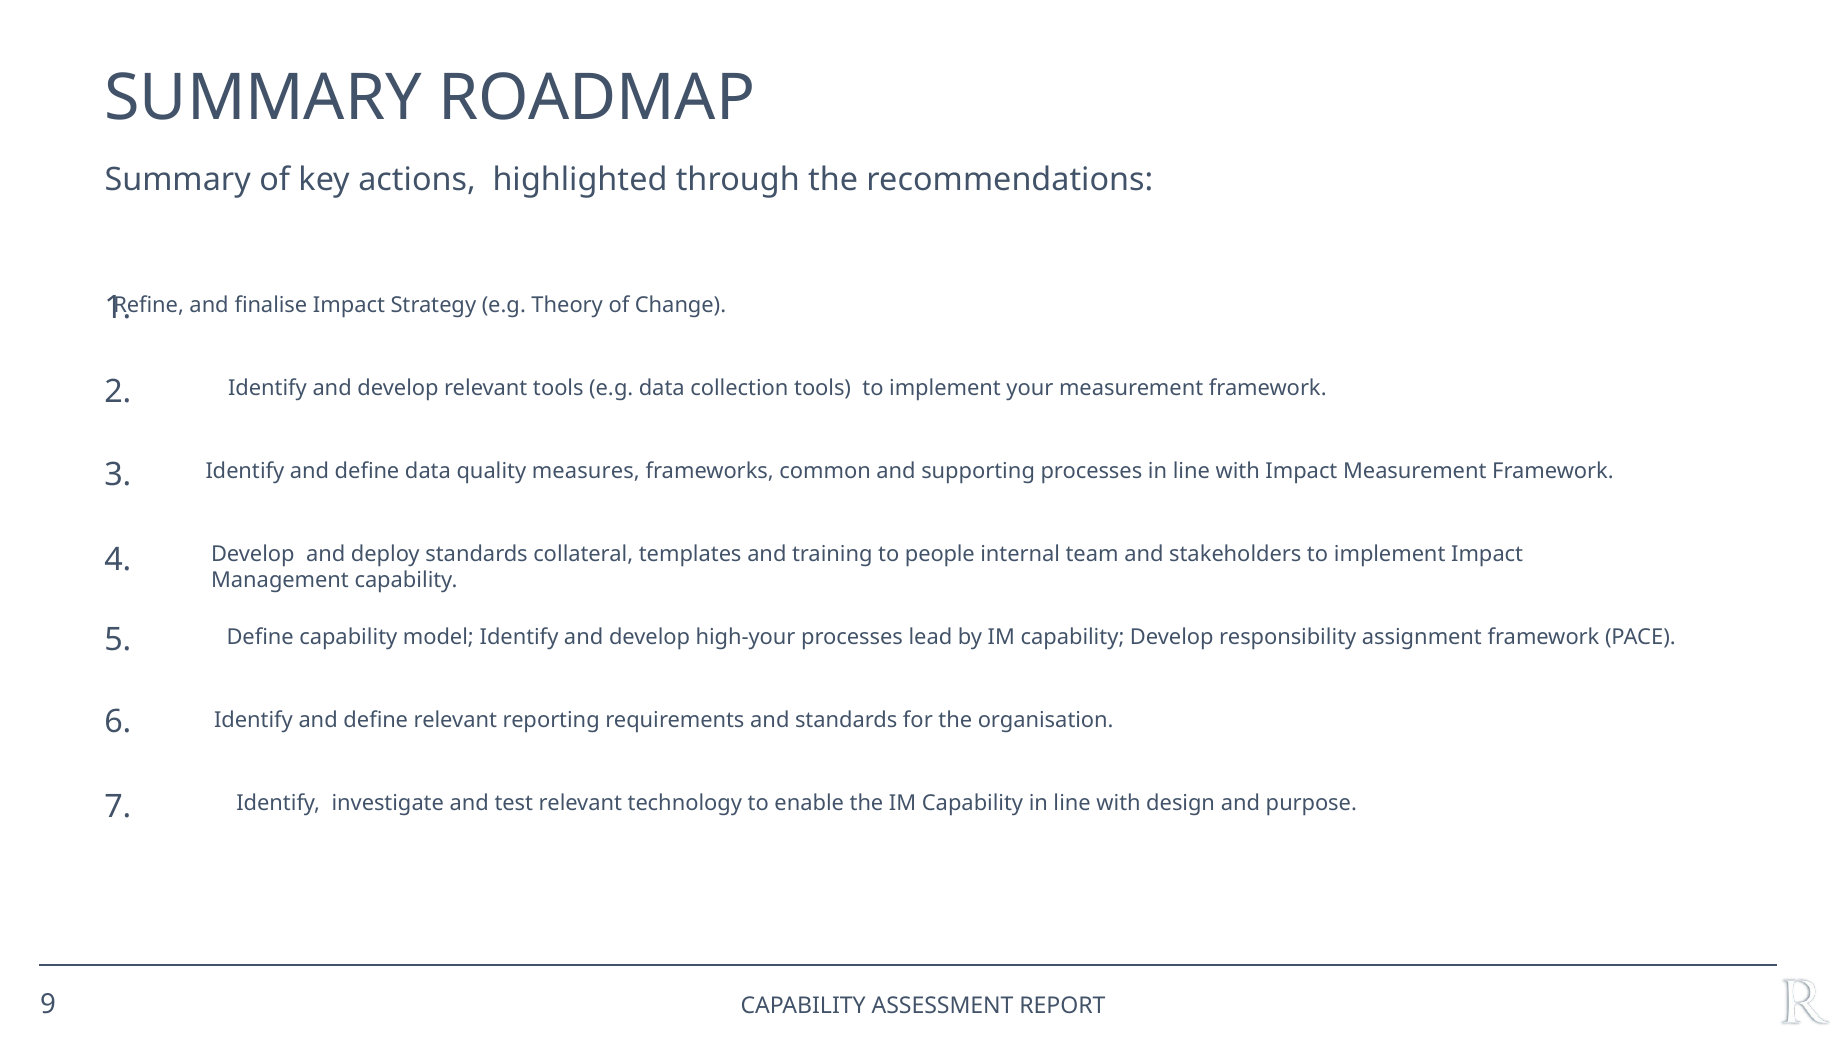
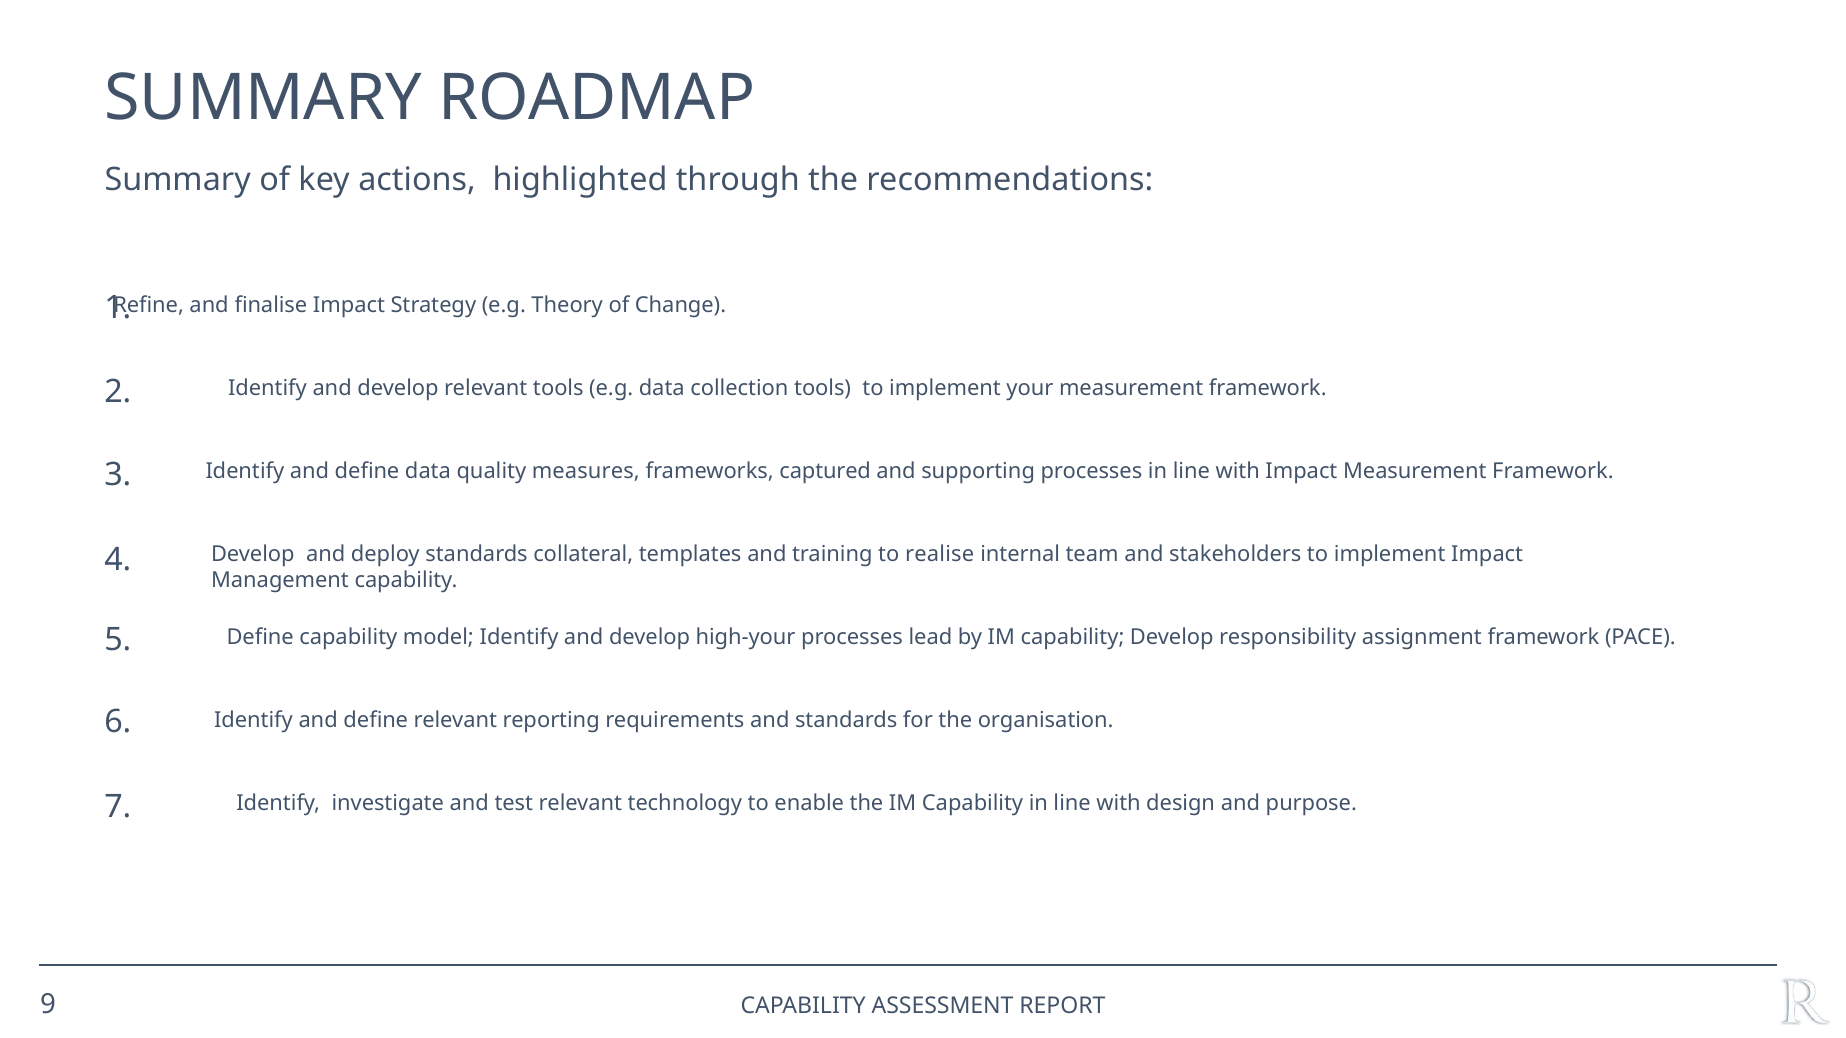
common: common -> captured (825, 471)
people: people -> realise (940, 554)
